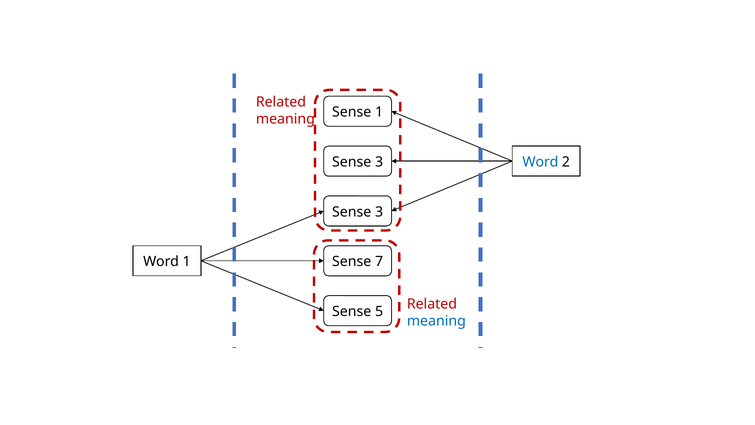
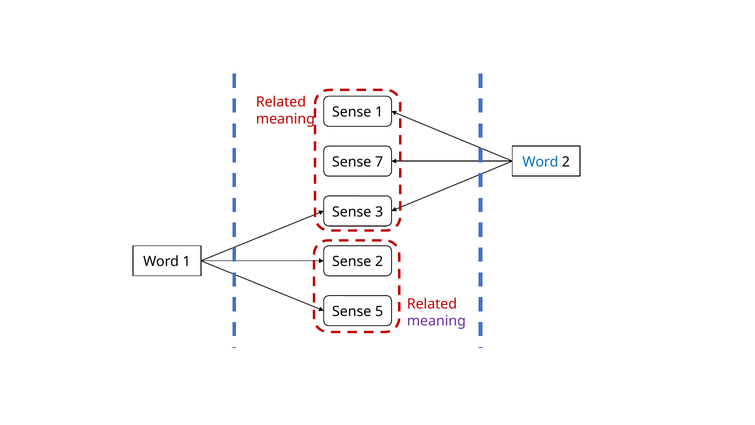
3: 3 -> 7 (379, 162)
Sense 7: 7 -> 2 (379, 262)
meaning colour: blue -> purple (436, 321)
